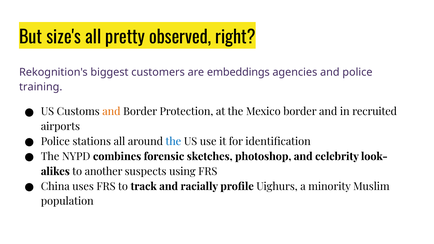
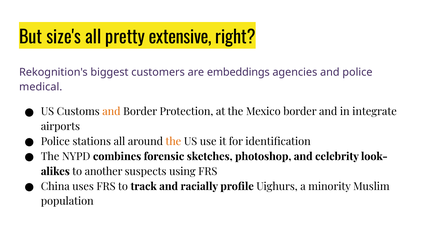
observed: observed -> extensive (180, 38)
training: training -> medical (41, 87)
recruited: recruited -> integrate (375, 112)
the colour: blue -> orange (173, 142)
